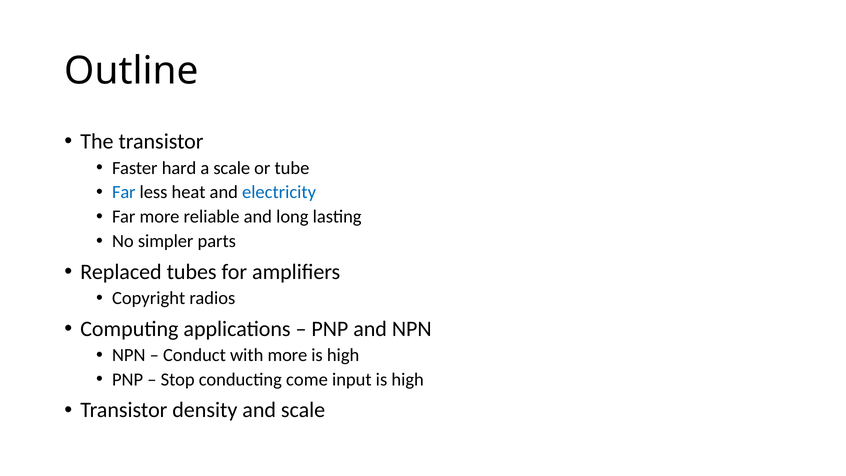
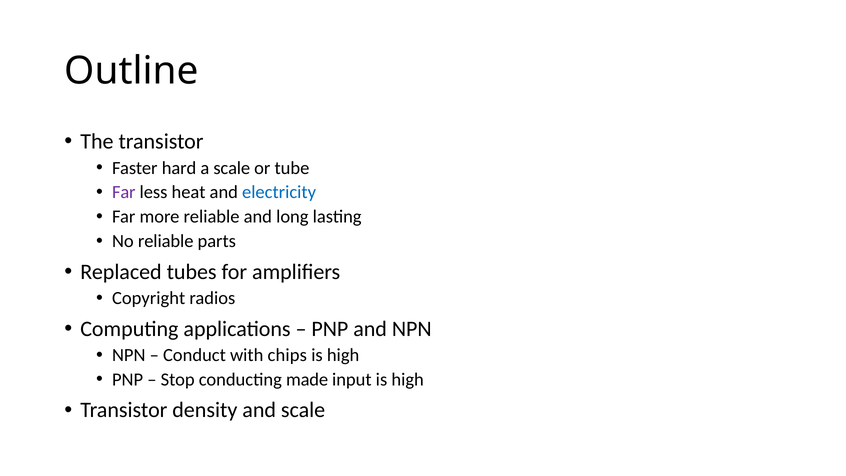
Far colour: blue -> purple (124, 192)
No simpler: simpler -> reliable (166, 241)
with more: more -> chips (287, 355)
come: come -> made (307, 379)
